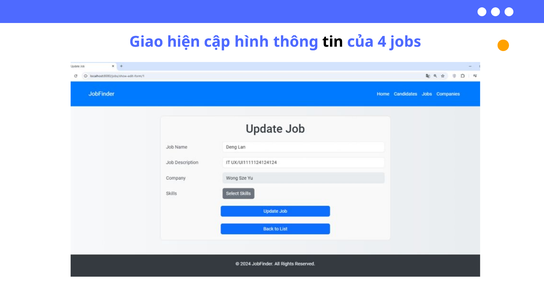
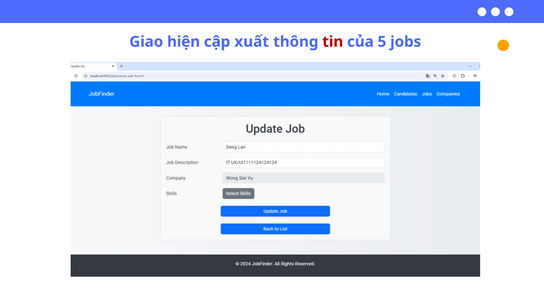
hình: hình -> xuất (252, 42)
tin colour: black -> red (333, 42)
4: 4 -> 5 (382, 42)
